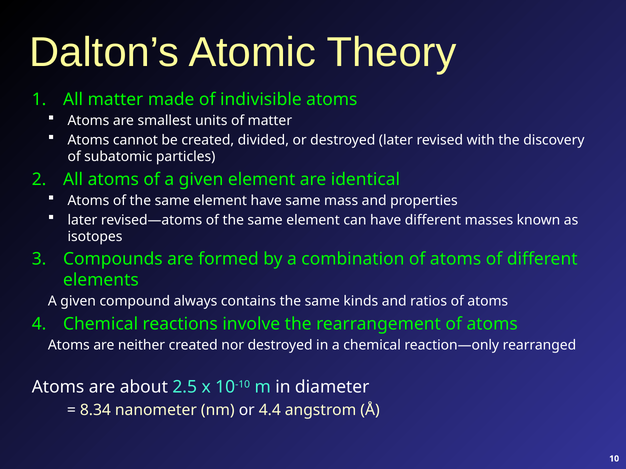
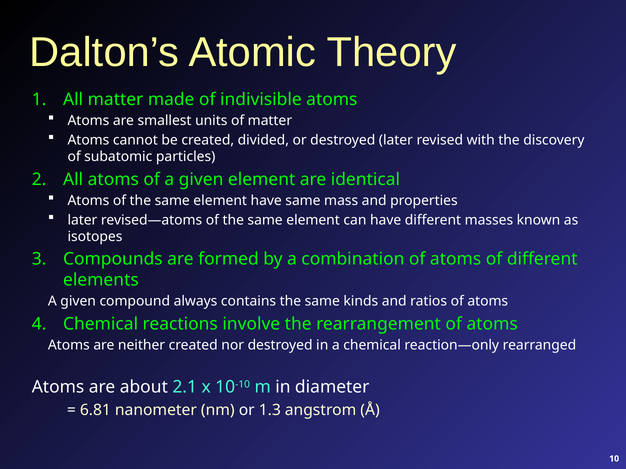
2.5: 2.5 -> 2.1 (185, 387)
8.34: 8.34 -> 6.81 (95, 410)
4.4: 4.4 -> 1.3 (270, 410)
